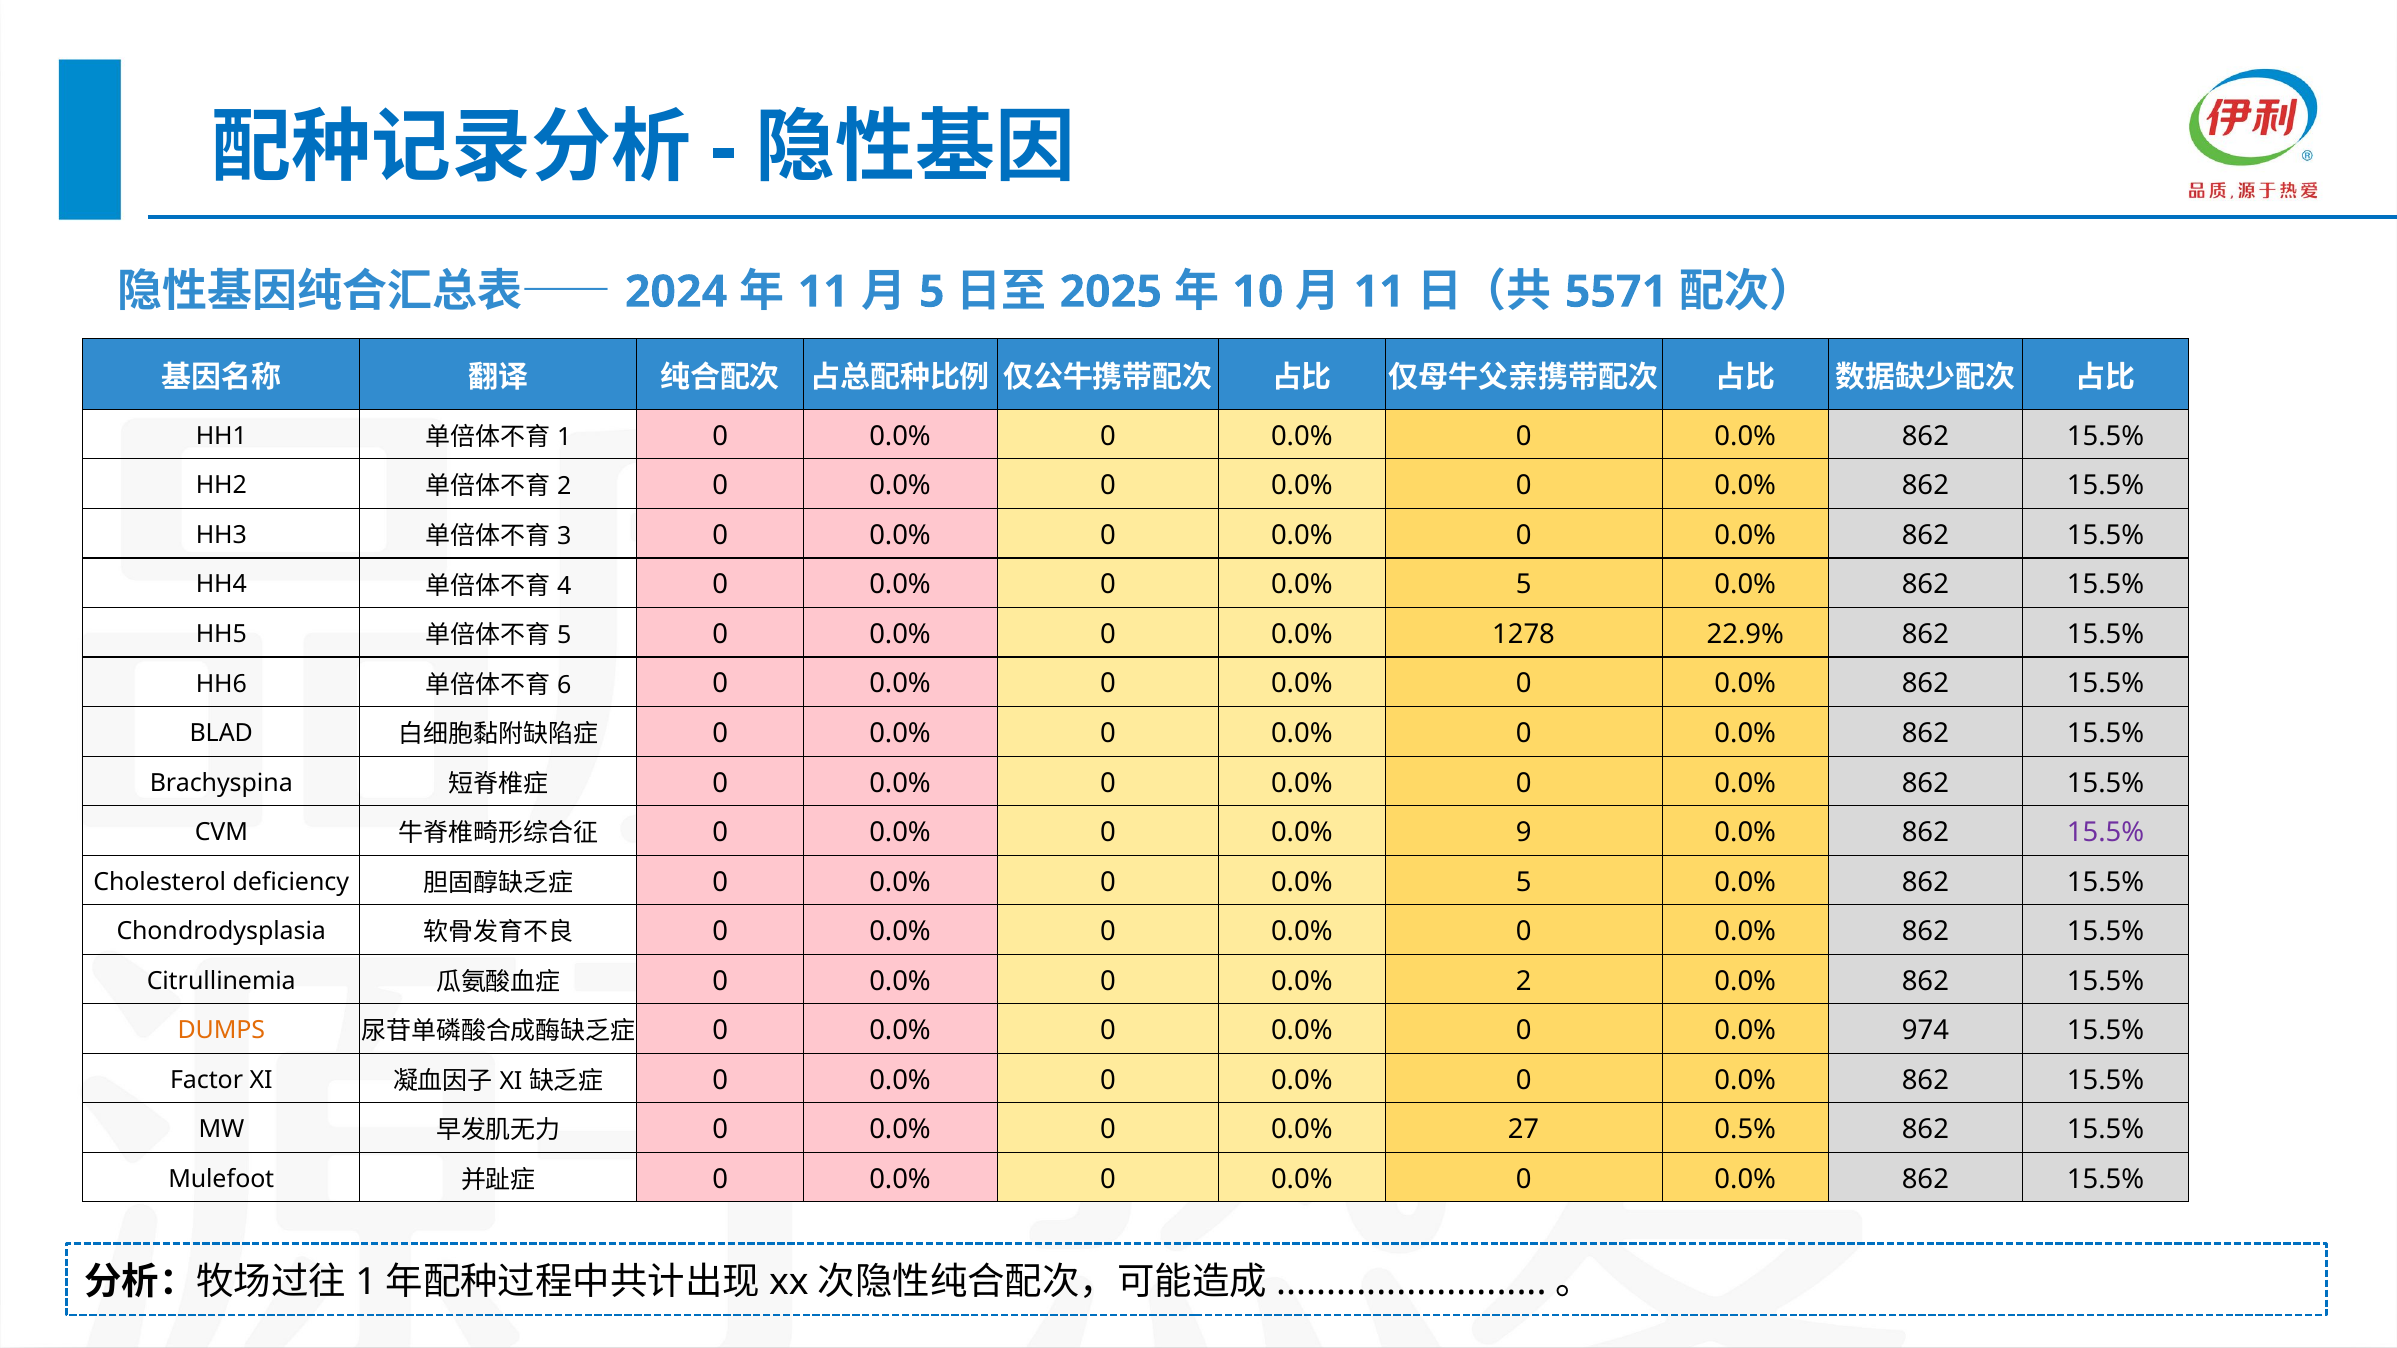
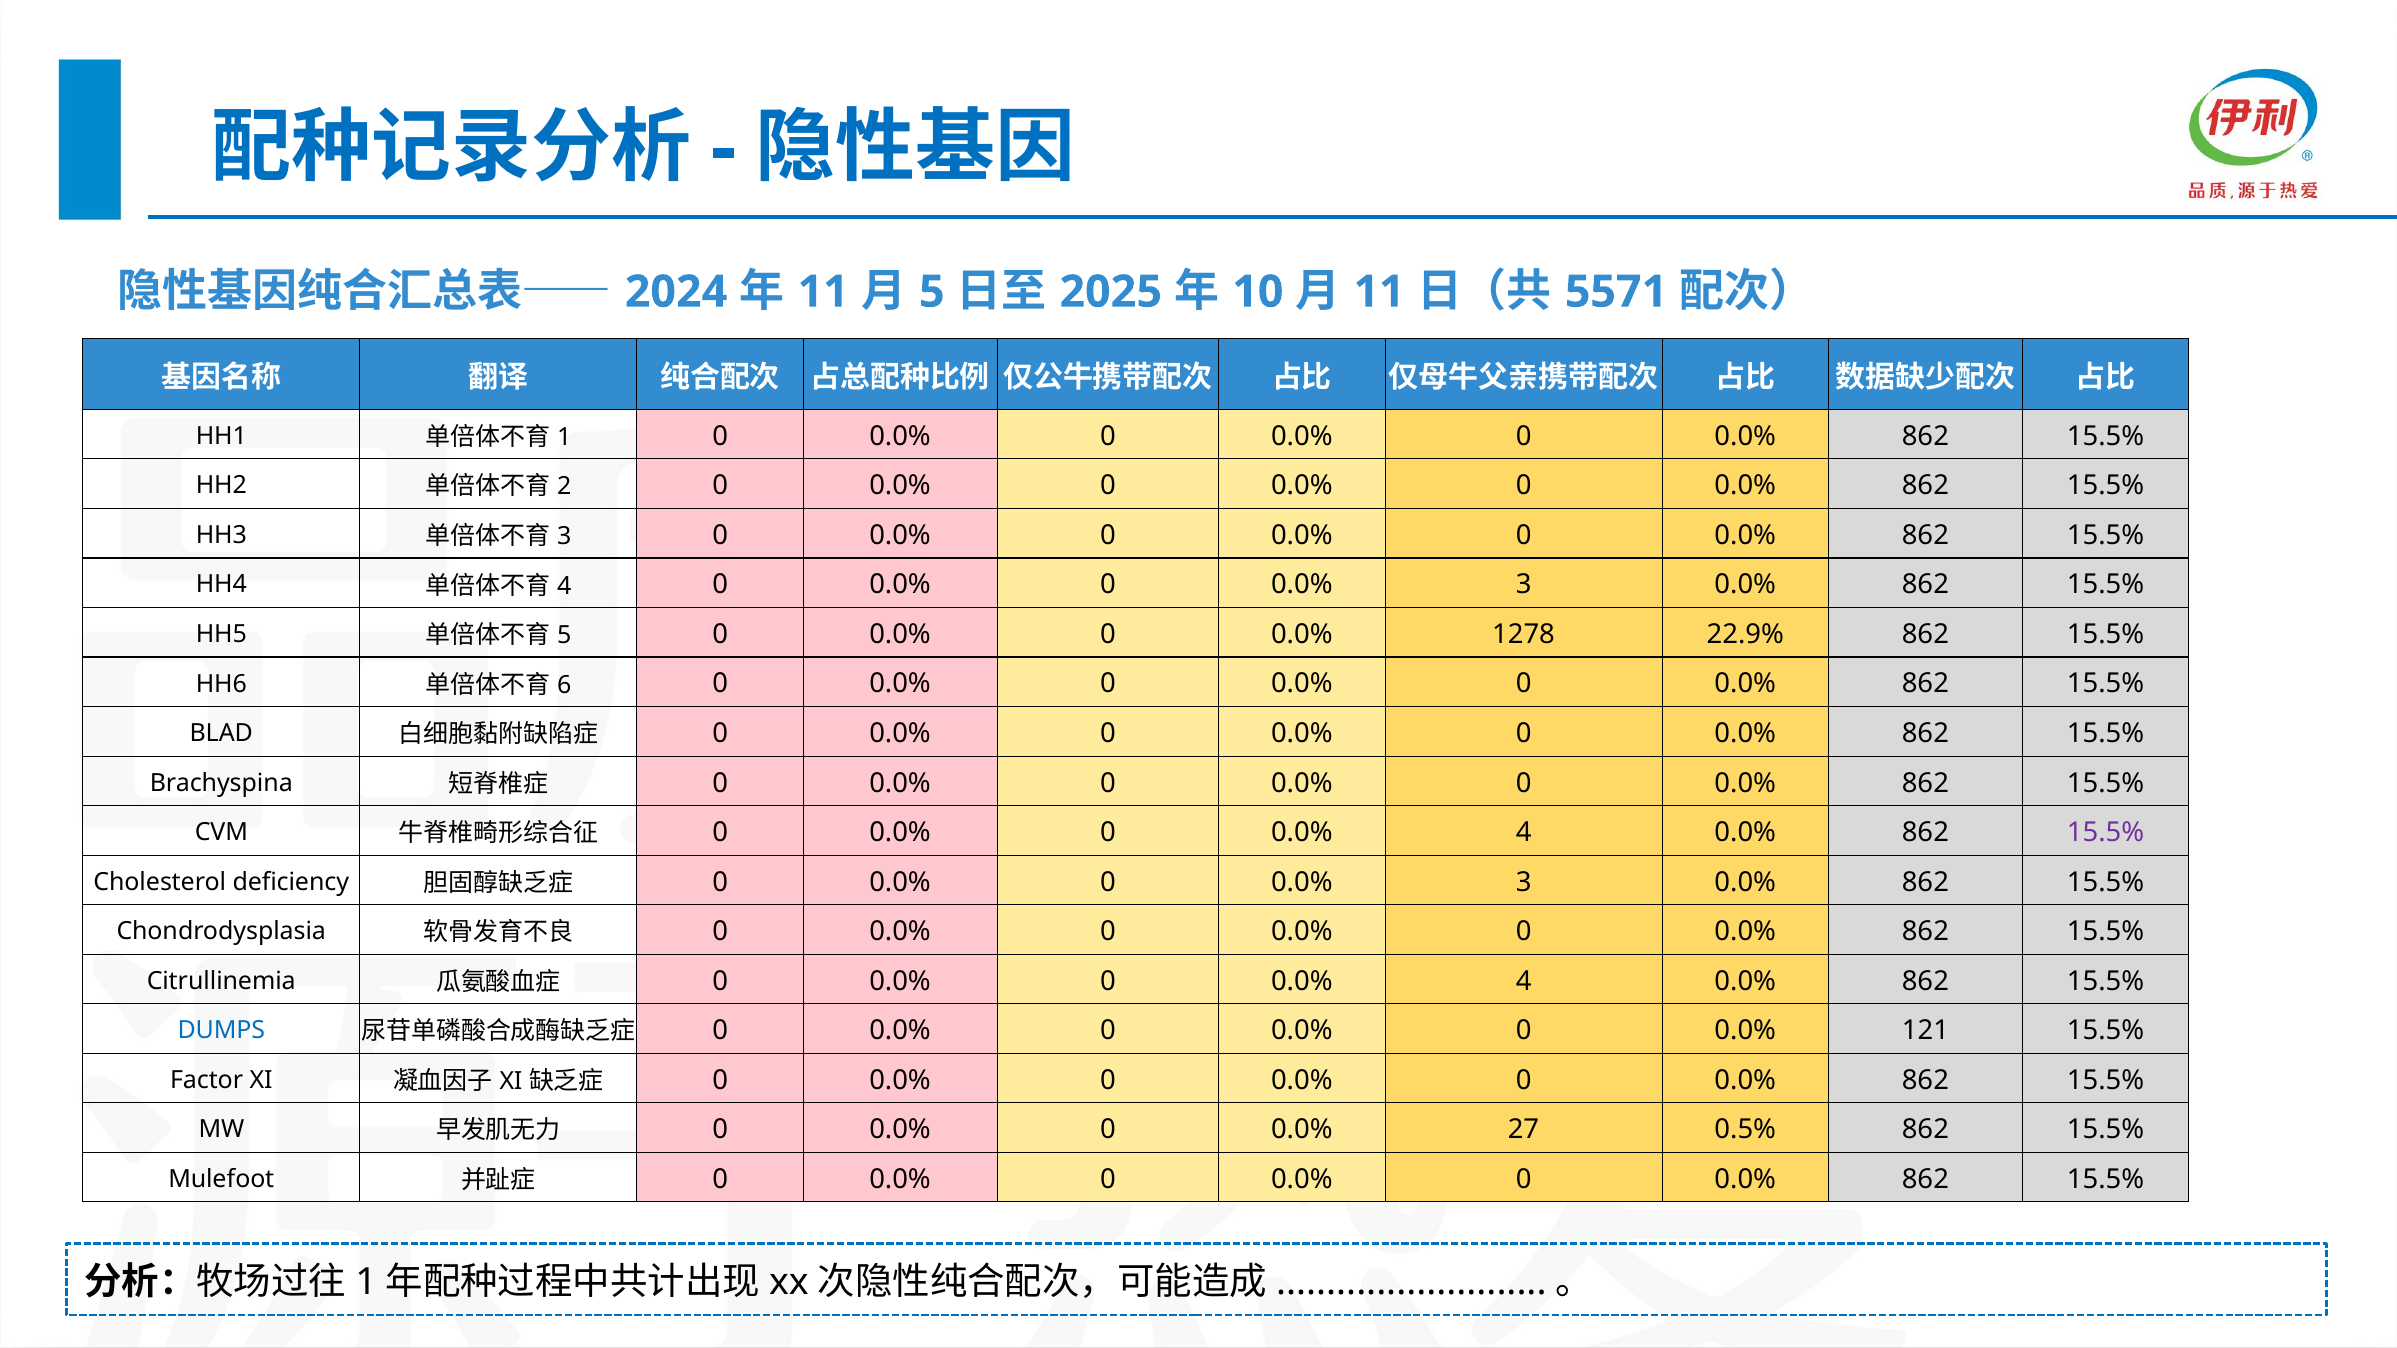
5: 5 -> 3 (1524, 585)
9: 9 -> 4 (1524, 833)
5: 5 -> 3 (1524, 882)
2: 2 -> 4 (1524, 981)
DUMPS colour: orange -> blue (221, 1031)
974: 974 -> 121 (1925, 1031)
